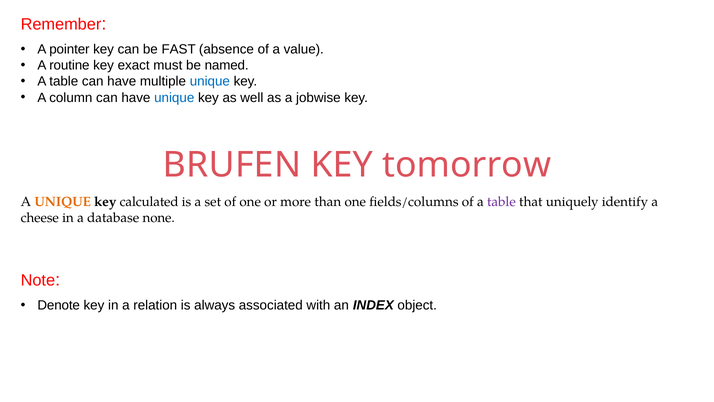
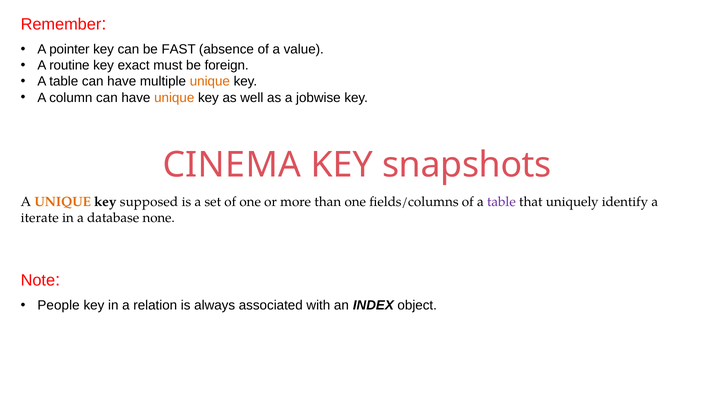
named: named -> foreign (227, 65)
unique colour: blue -> orange (210, 81)
unique colour: blue -> orange (174, 98)
BRUFEN: BRUFEN -> CINEMA (232, 165)
tomorrow: tomorrow -> snapshots (467, 165)
calculated: calculated -> supposed (149, 202)
cheese: cheese -> iterate (40, 218)
Denote: Denote -> People (59, 305)
